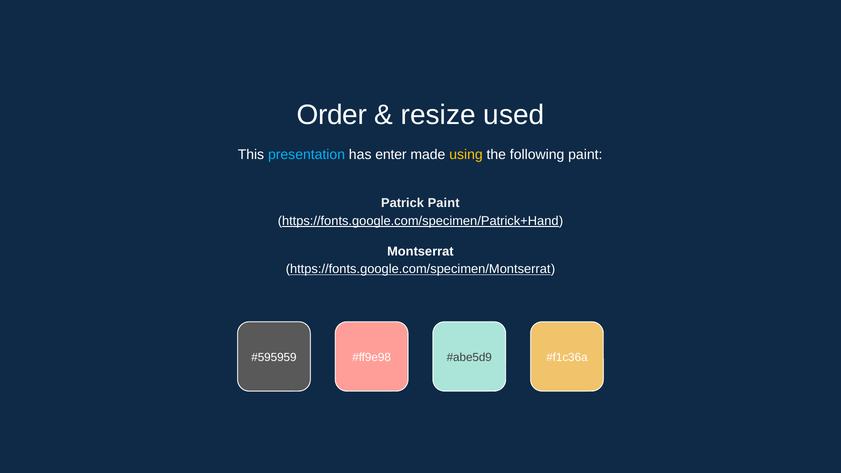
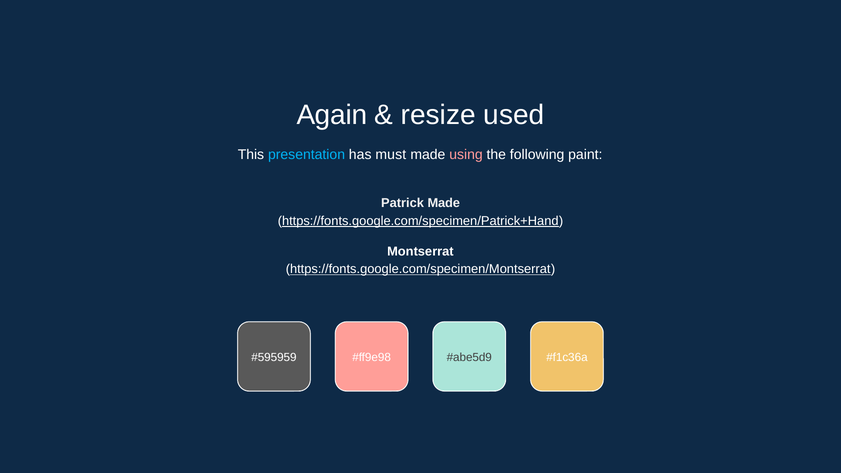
Order: Order -> Again (332, 115)
enter: enter -> must (391, 154)
using colour: yellow -> pink (466, 154)
Patrick Paint: Paint -> Made (444, 203)
